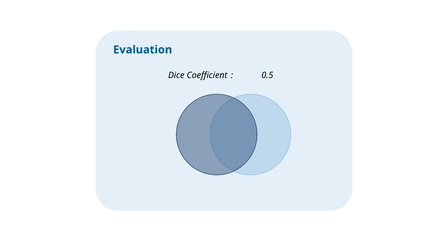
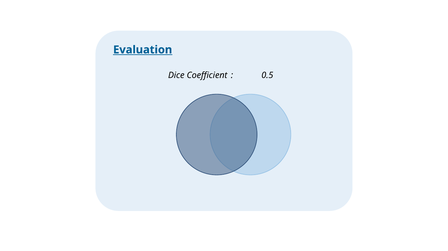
Evaluation underline: none -> present (143, 50)
